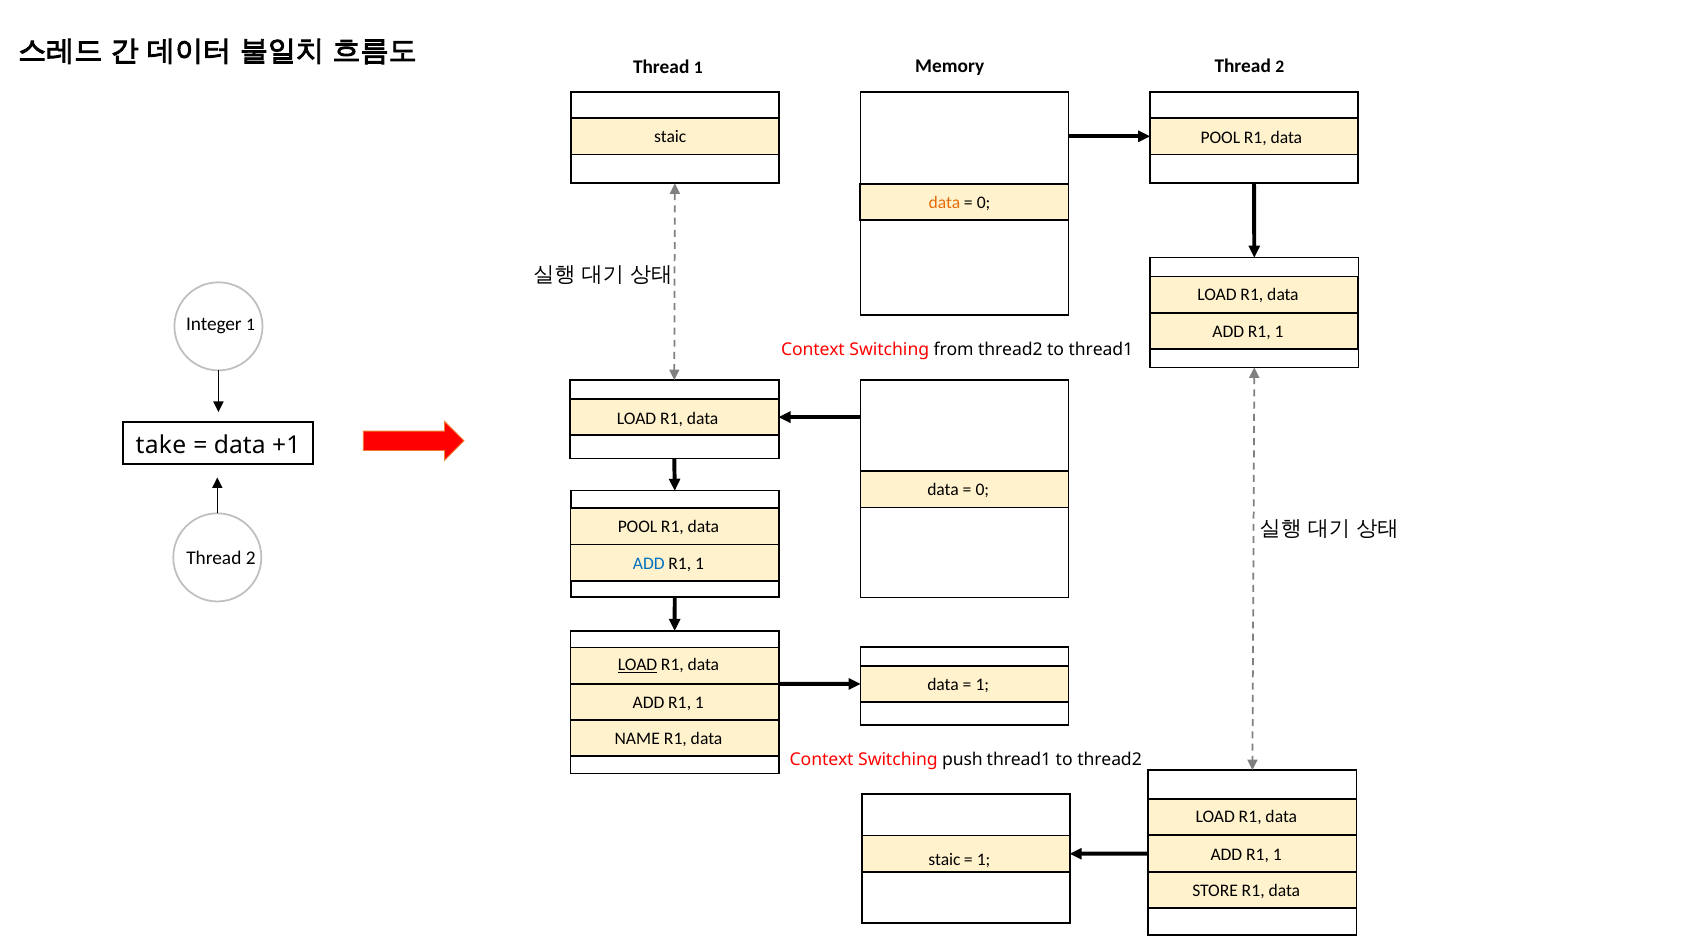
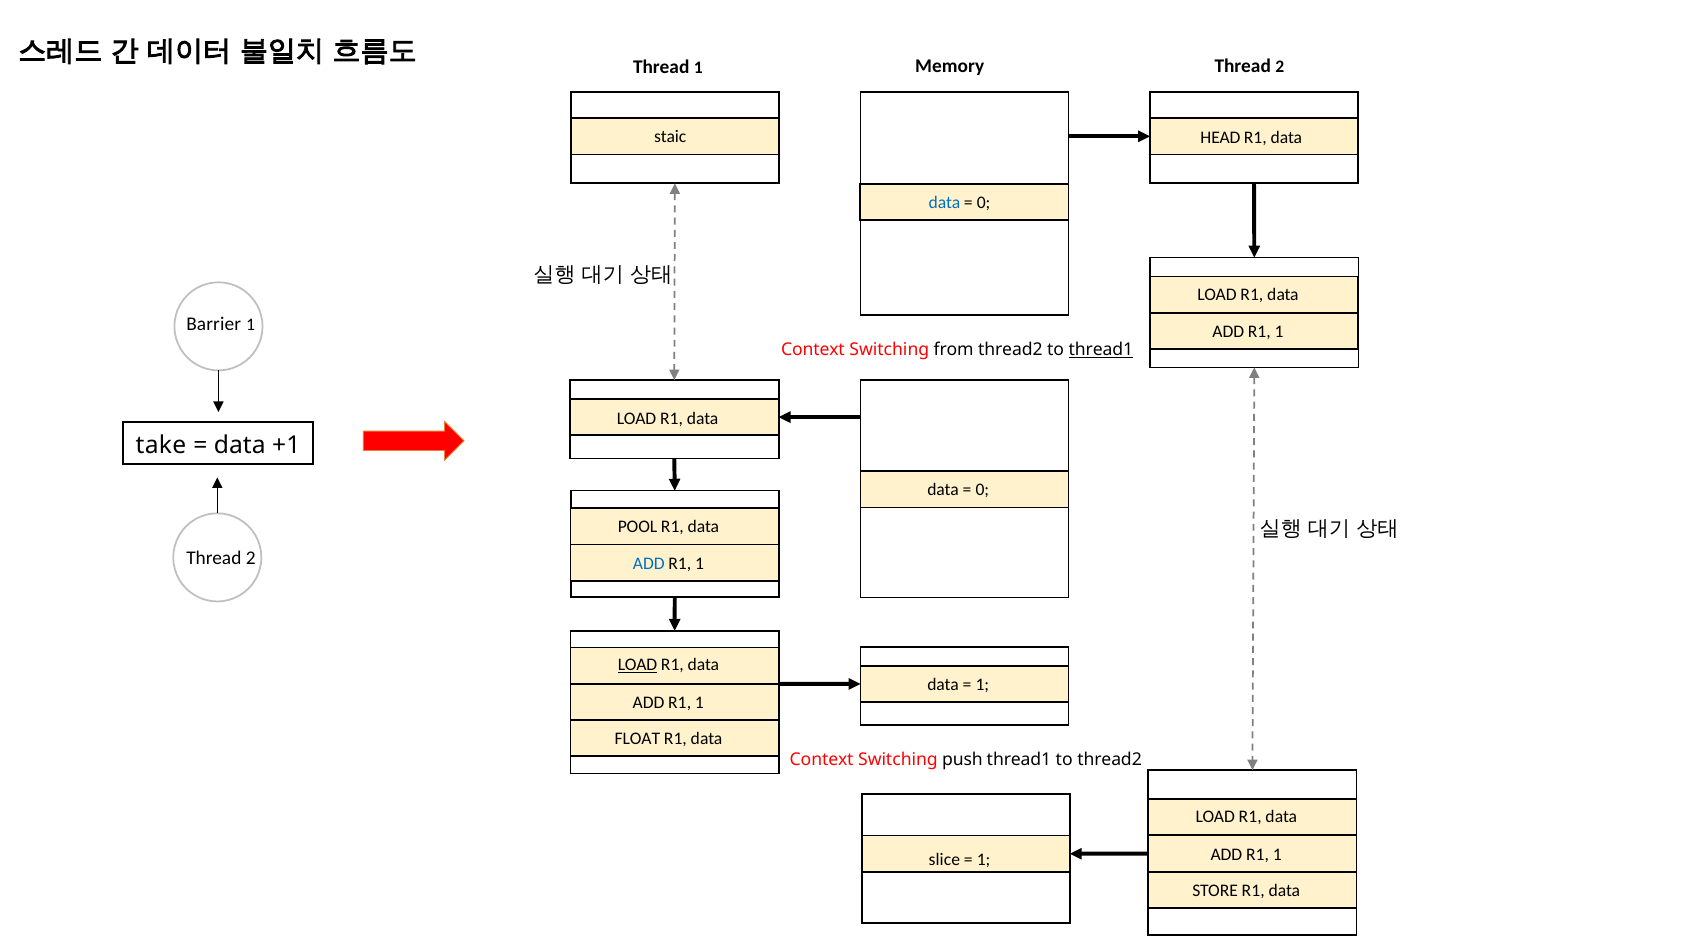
POOL: POOL -> HEAD (1220, 138)
data colour: orange -> blue (944, 203)
Integer: Integer -> Barrier (214, 325)
thread1 underline: none -> present (1101, 350)
NAME: NAME -> FLOAT (637, 739)
staic: staic -> slice (944, 860)
